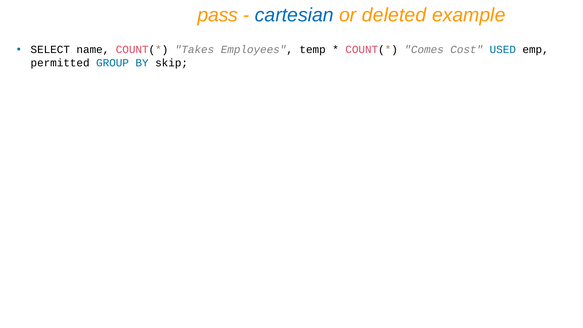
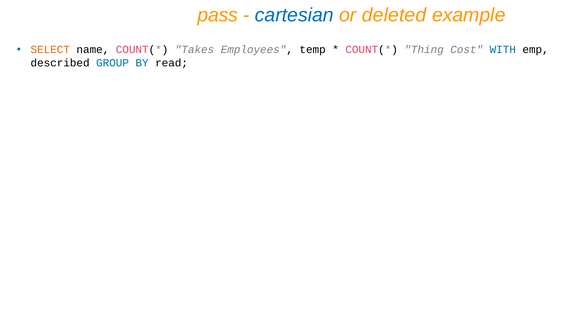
SELECT colour: black -> orange (50, 50)
Comes: Comes -> Thing (424, 50)
USED: USED -> WITH (503, 50)
permitted: permitted -> described (60, 63)
skip: skip -> read (172, 63)
